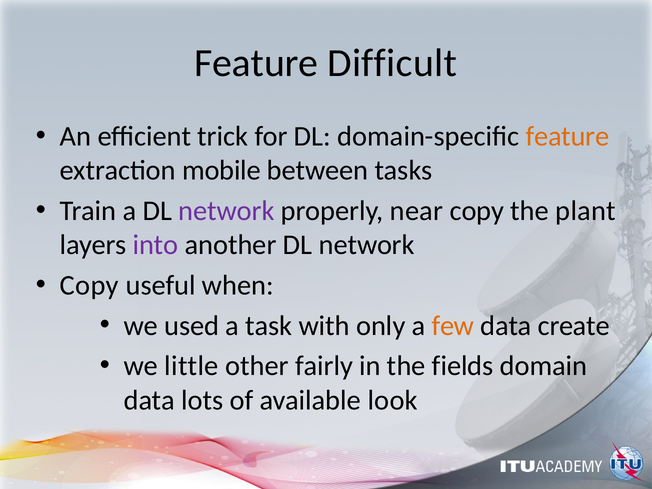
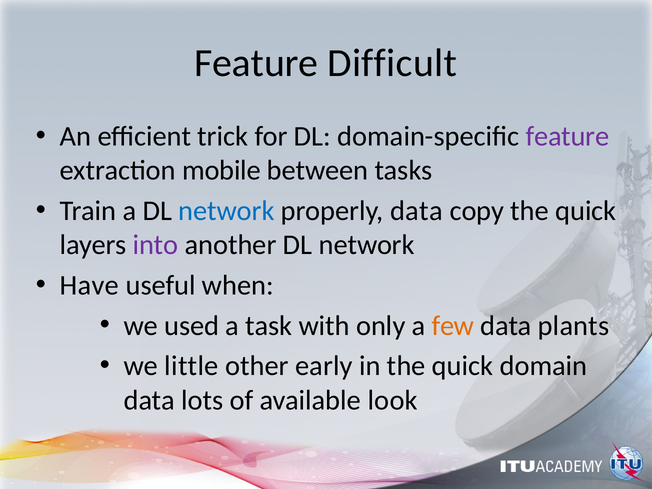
feature colour: orange -> purple (567, 136)
network colour: purple -> blue (227, 211)
properly near: near -> data (416, 211)
copy the plant: plant -> quick (586, 211)
Copy: Copy -> Have (89, 285)
create: create -> plants (574, 326)
fairly: fairly -> early (324, 366)
in the fields: fields -> quick (463, 366)
